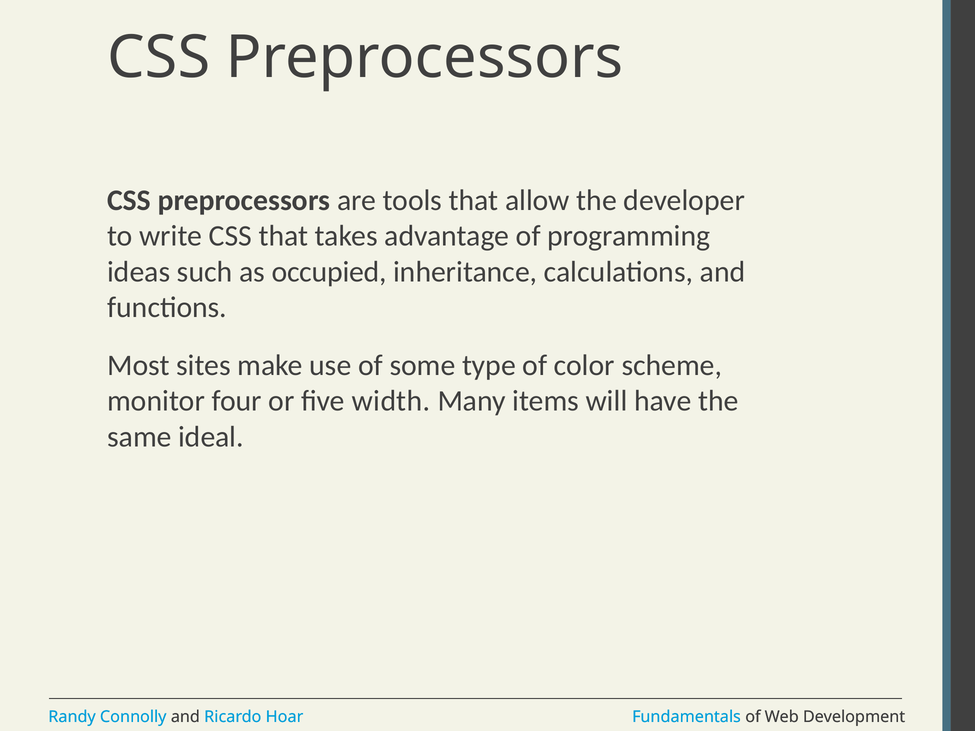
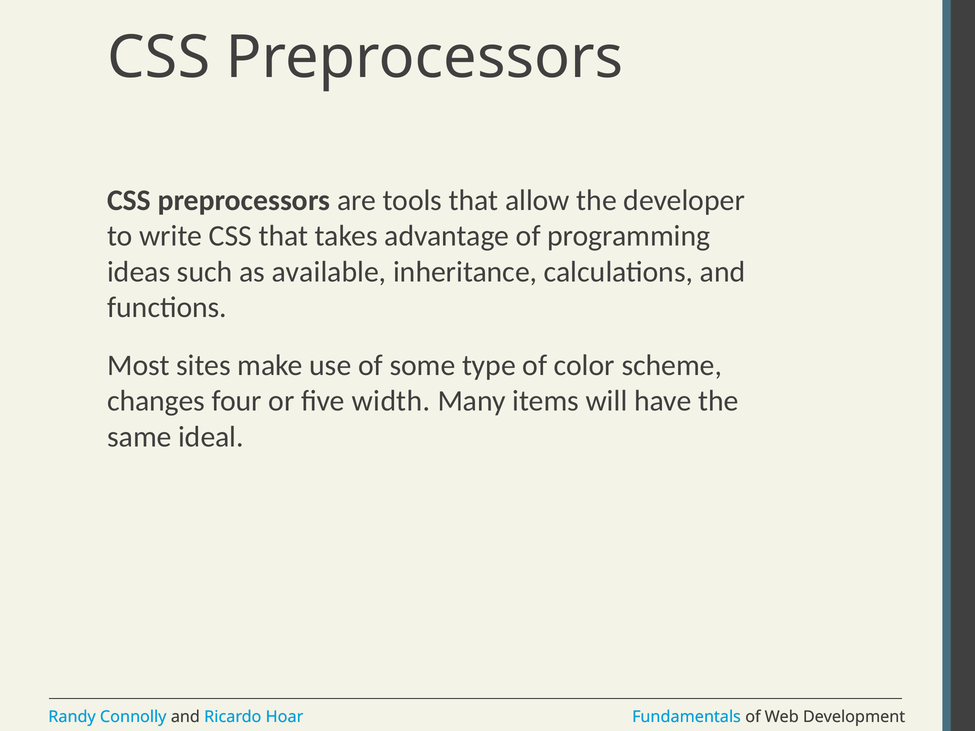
occupied: occupied -> available (329, 272)
monitor: monitor -> changes (156, 401)
